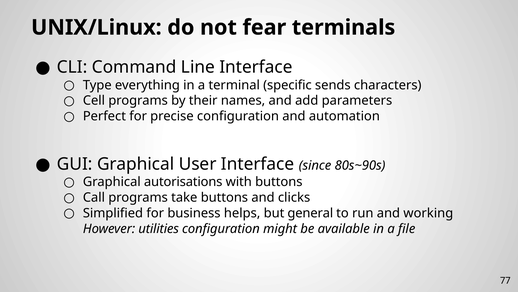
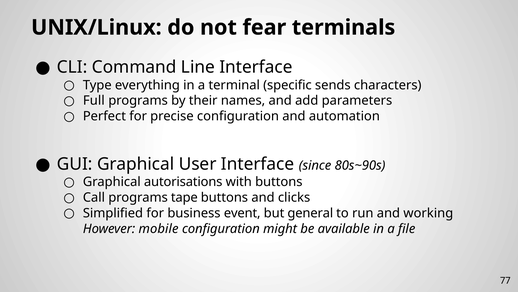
Cell: Cell -> Full (94, 100)
take: take -> tape (184, 197)
helps: helps -> event (242, 213)
utilities: utilities -> mobile (159, 228)
